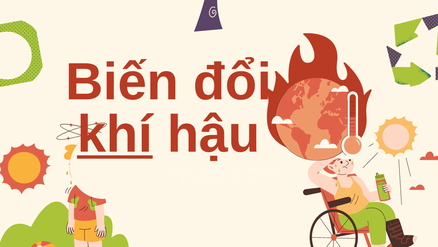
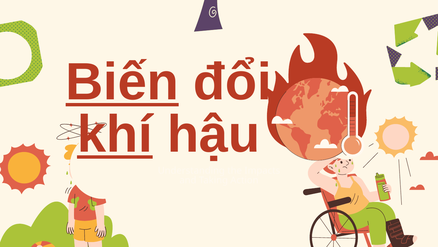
Biến underline: none -> present (122, 82)
